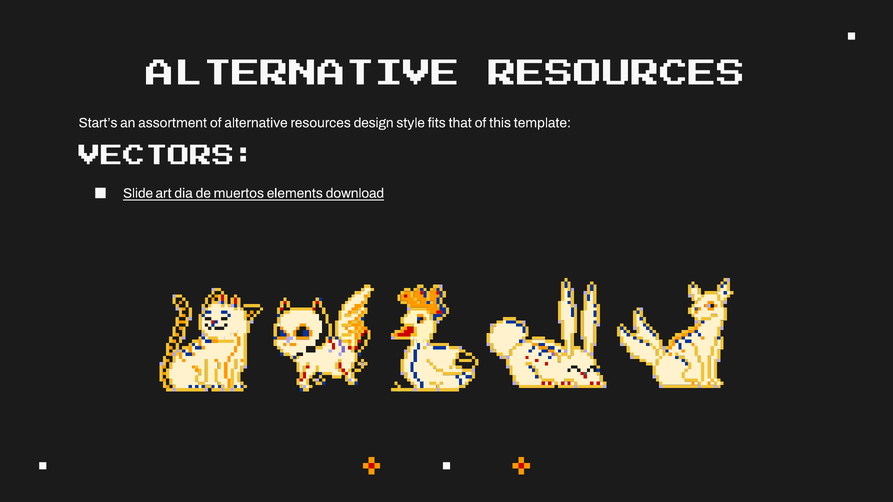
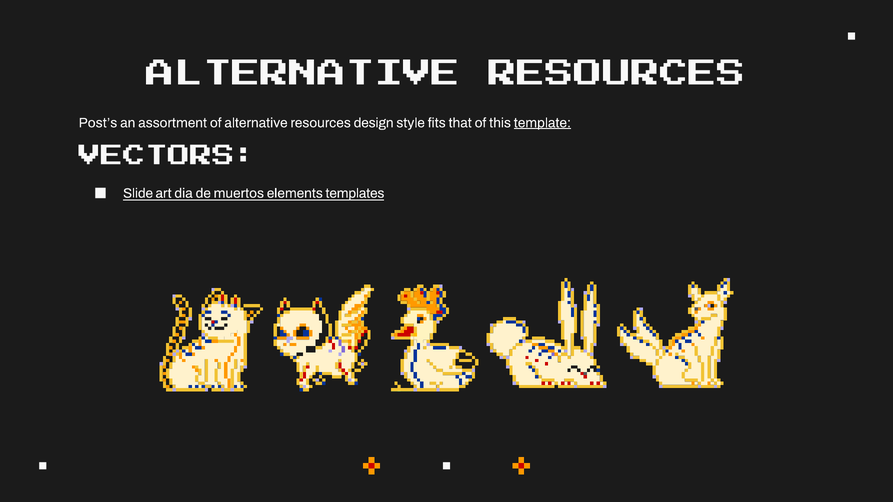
Start’s: Start’s -> Post’s (98, 123)
template underline: none -> present (542, 123)
download: download -> templates (355, 193)
